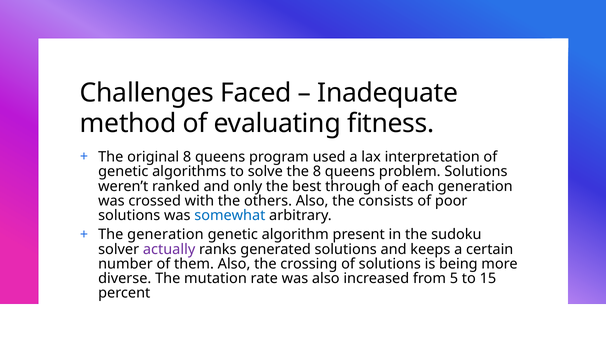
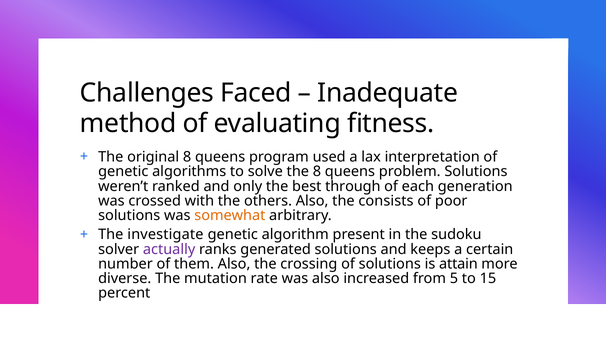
somewhat colour: blue -> orange (230, 215)
The generation: generation -> investigate (165, 235)
being: being -> attain (458, 264)
